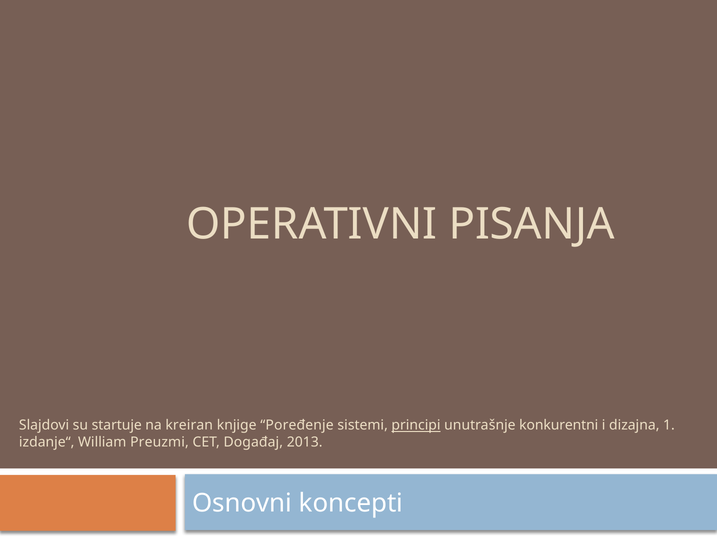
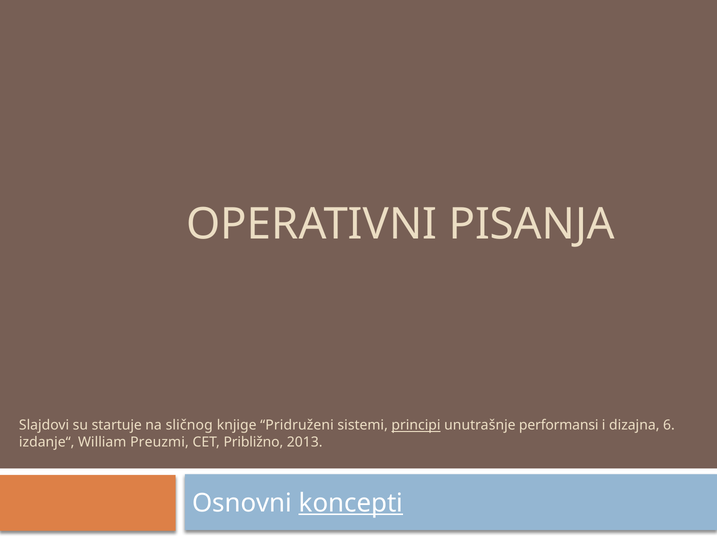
kreiran: kreiran -> sličnog (189, 425)
Poređenje: Poređenje -> Pridruženi (297, 425)
konkurentni: konkurentni -> performansi (559, 425)
1: 1 -> 6 (669, 425)
Događaj: Događaj -> Približno (253, 442)
koncepti underline: none -> present (351, 503)
